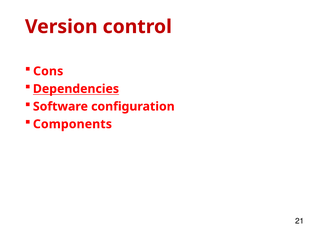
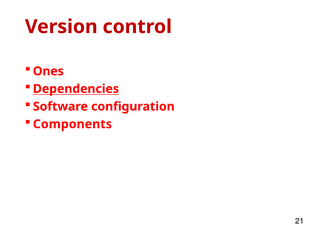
Cons: Cons -> Ones (48, 71)
